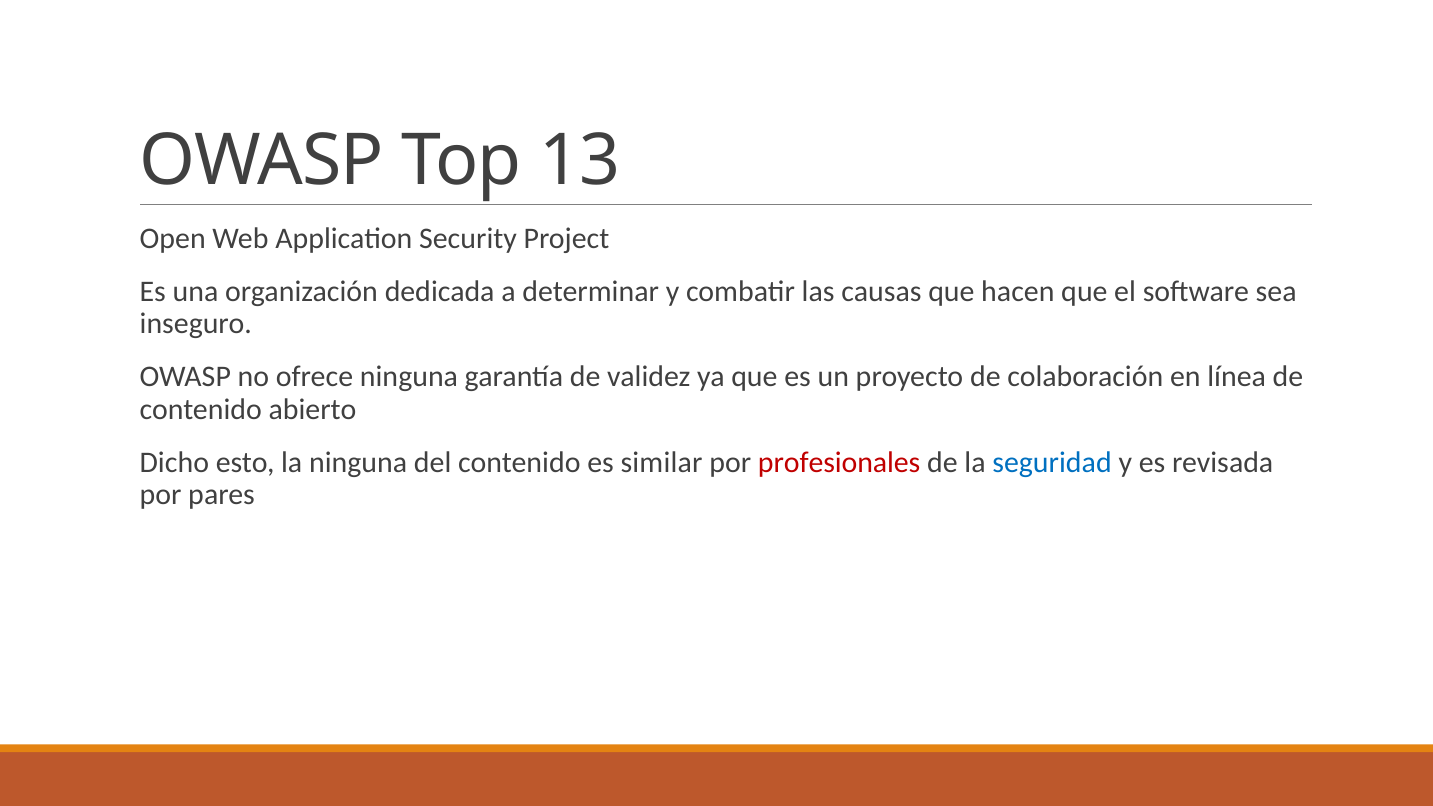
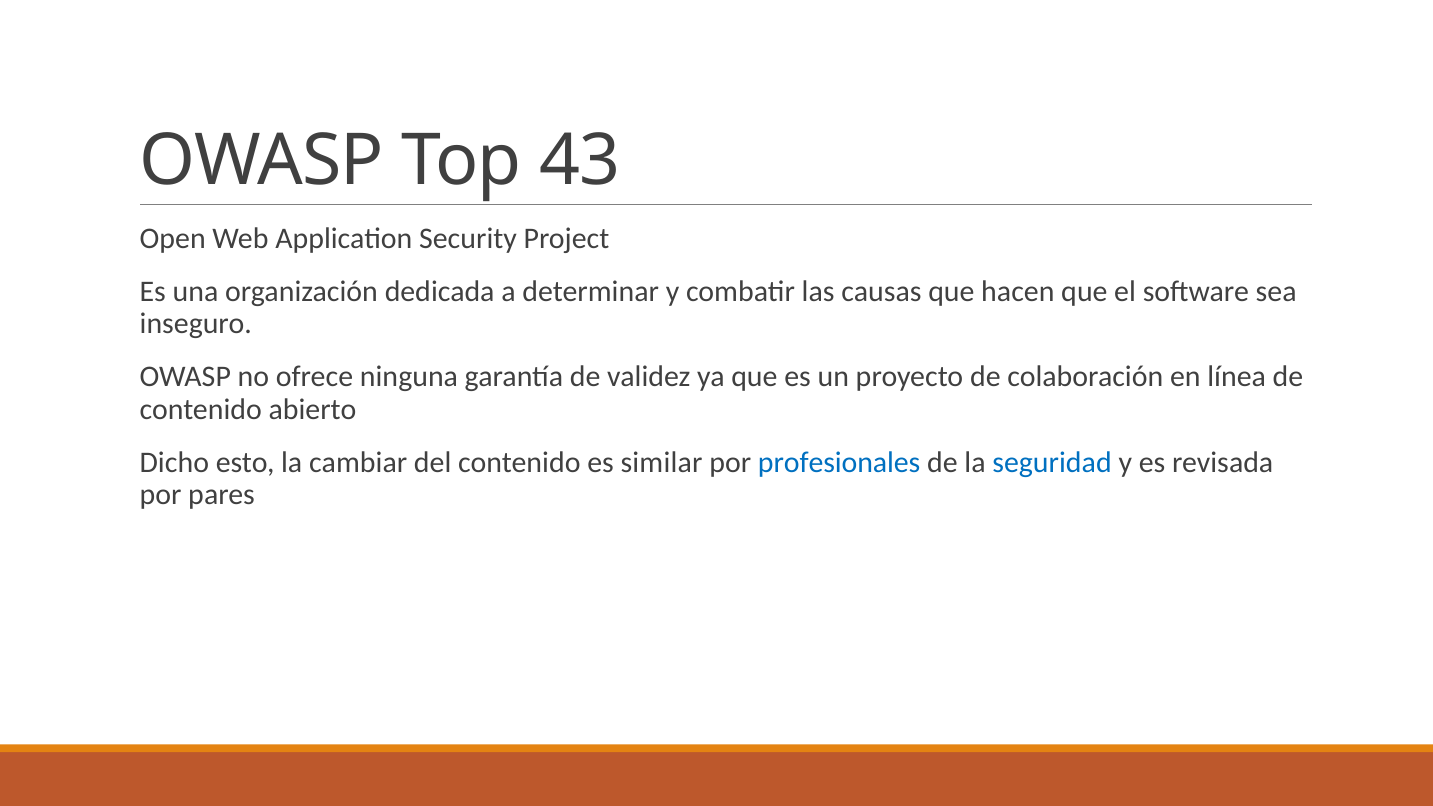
13: 13 -> 43 (580, 161)
la ninguna: ninguna -> cambiar (358, 462)
profesionales colour: red -> blue (839, 462)
